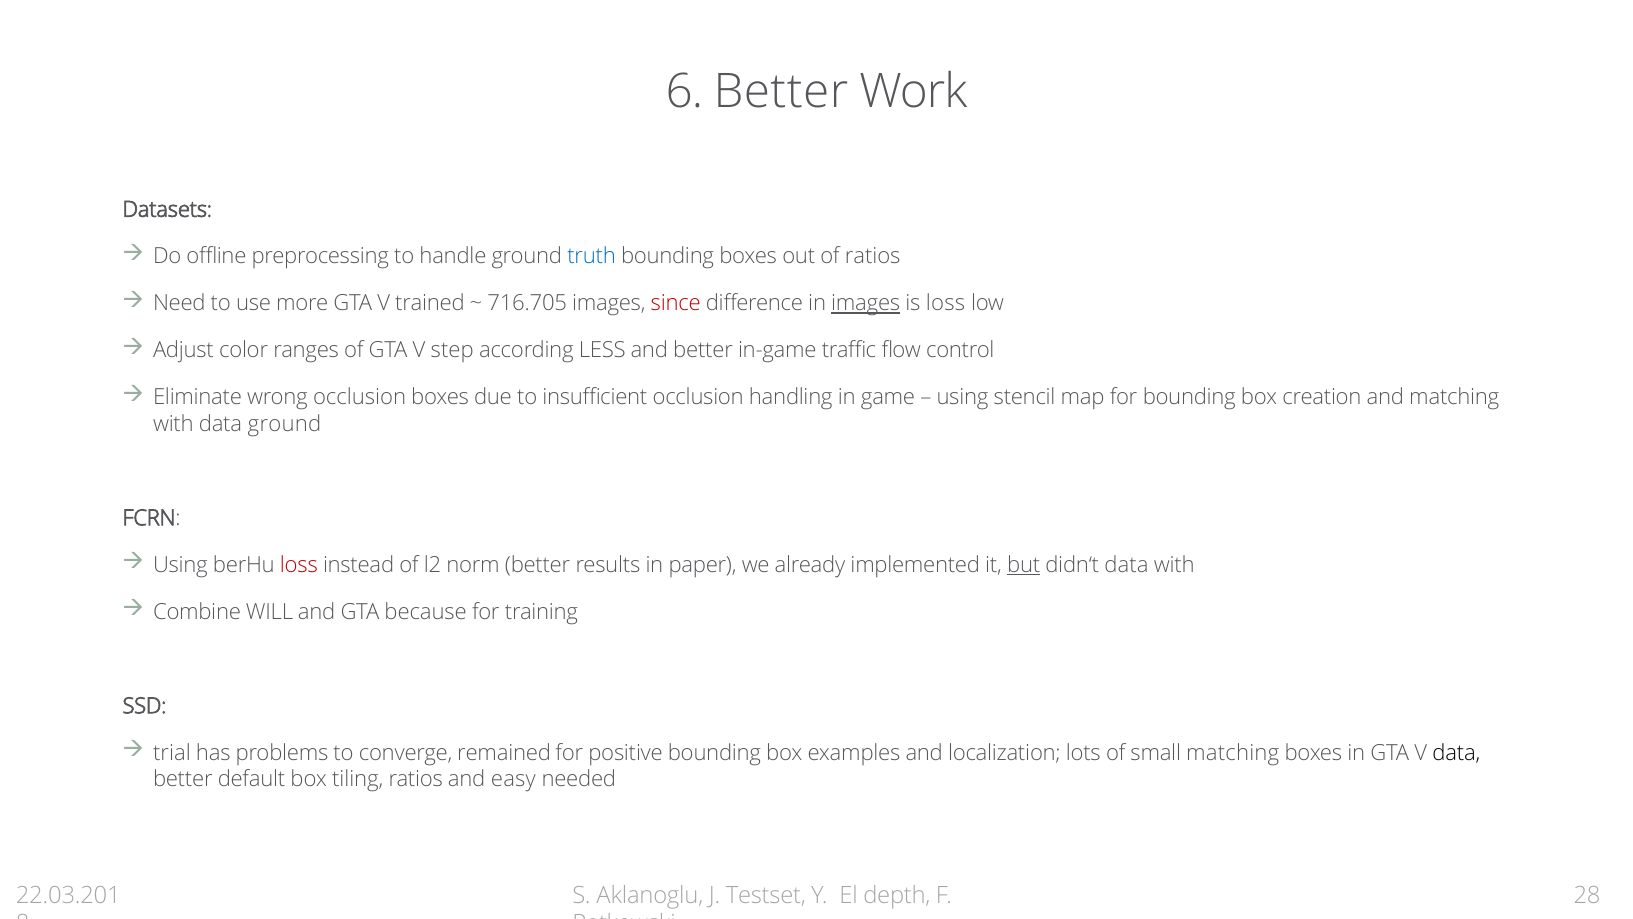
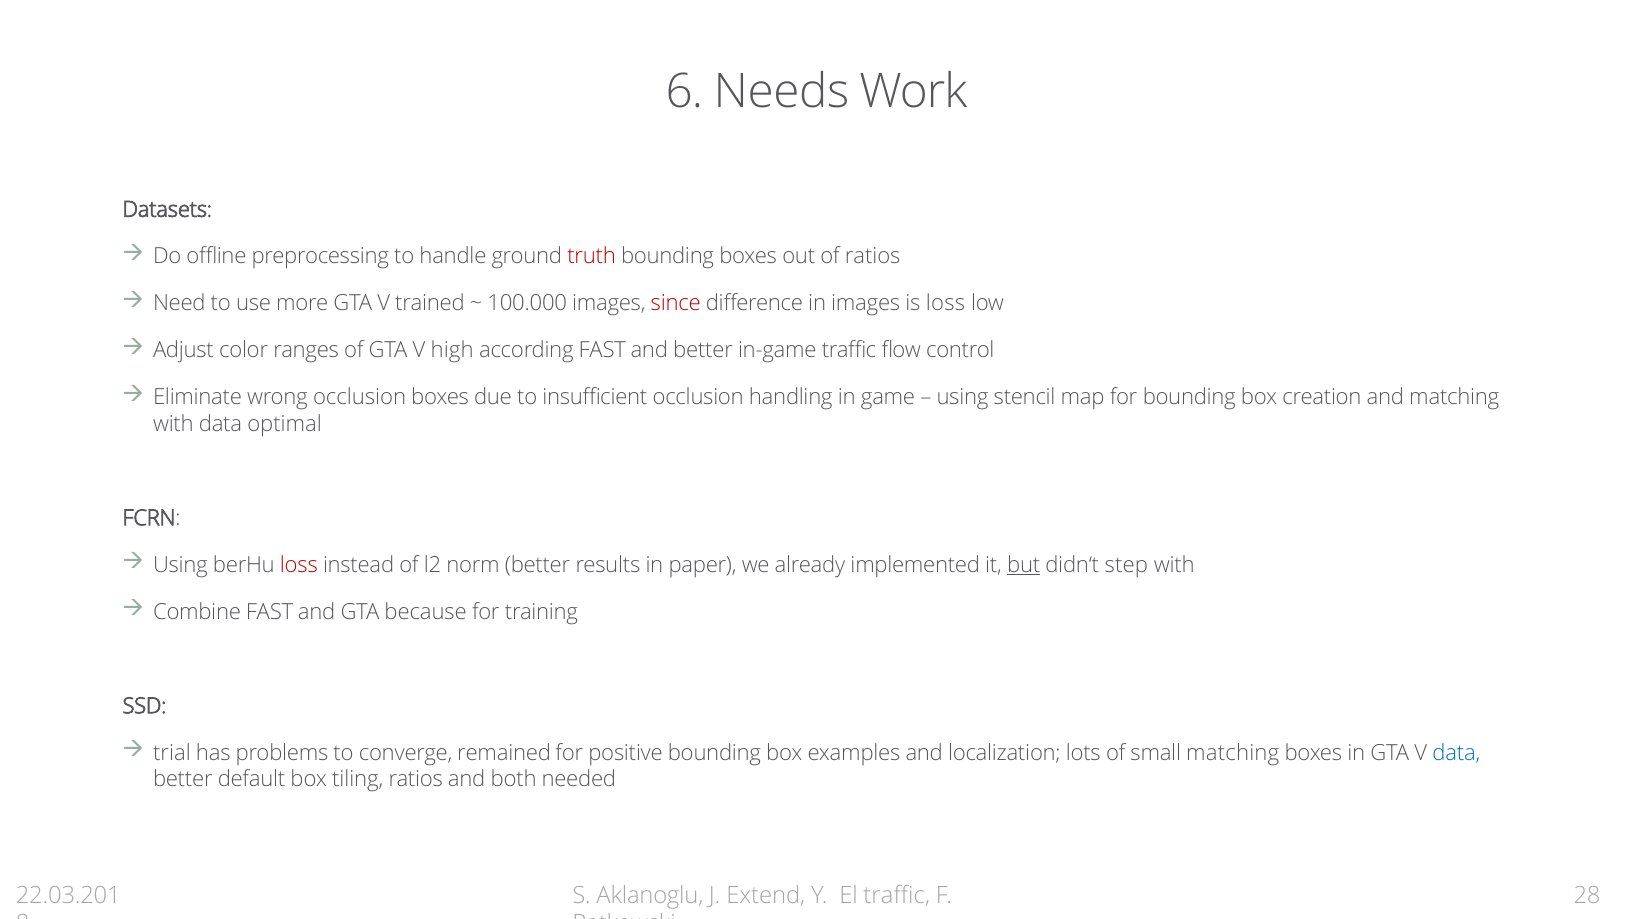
6 Better: Better -> Needs (781, 91)
truth colour: blue -> red (592, 256)
716.705: 716.705 -> 100.000 (527, 303)
images underline: present -> none (866, 303)
step: step -> high (452, 350)
according LESS: LESS -> FAST (602, 350)
data ground: ground -> optimal (285, 424)
didn‘t data: data -> step (1126, 565)
Combine WILL: WILL -> FAST (269, 612)
data colour: black -> blue (1456, 753)
easy: easy -> both (514, 779)
Testset: Testset -> Extend (766, 895)
El depth: depth -> traffic (897, 895)
